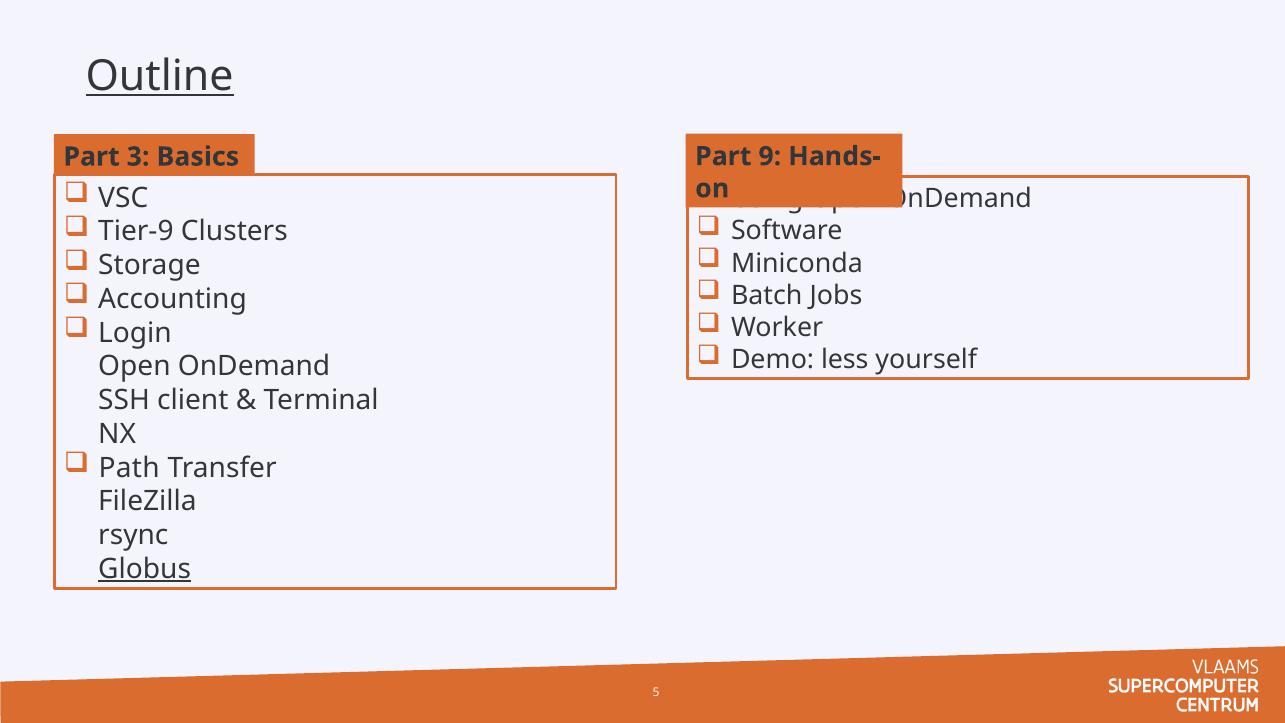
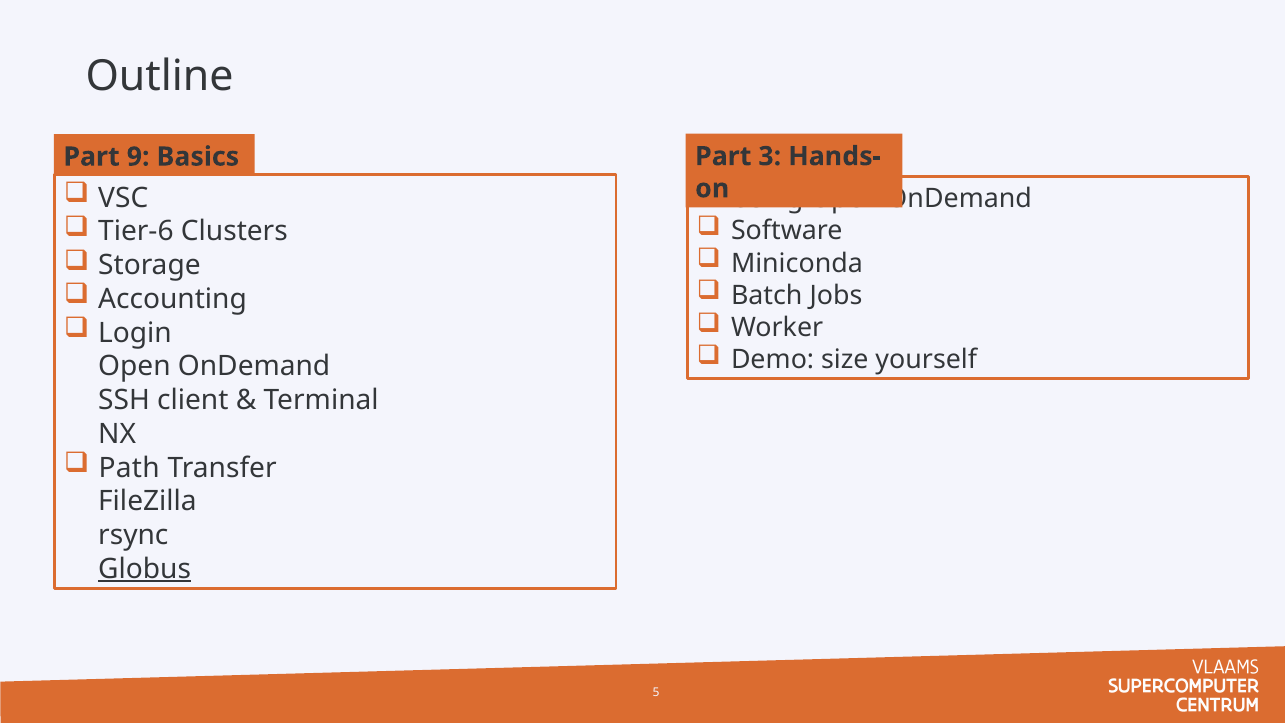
Outline underline: present -> none (160, 77)
9: 9 -> 3 (770, 156)
3: 3 -> 9 (138, 157)
Tier-9: Tier-9 -> Tier-6 (136, 232)
less: less -> size (845, 360)
